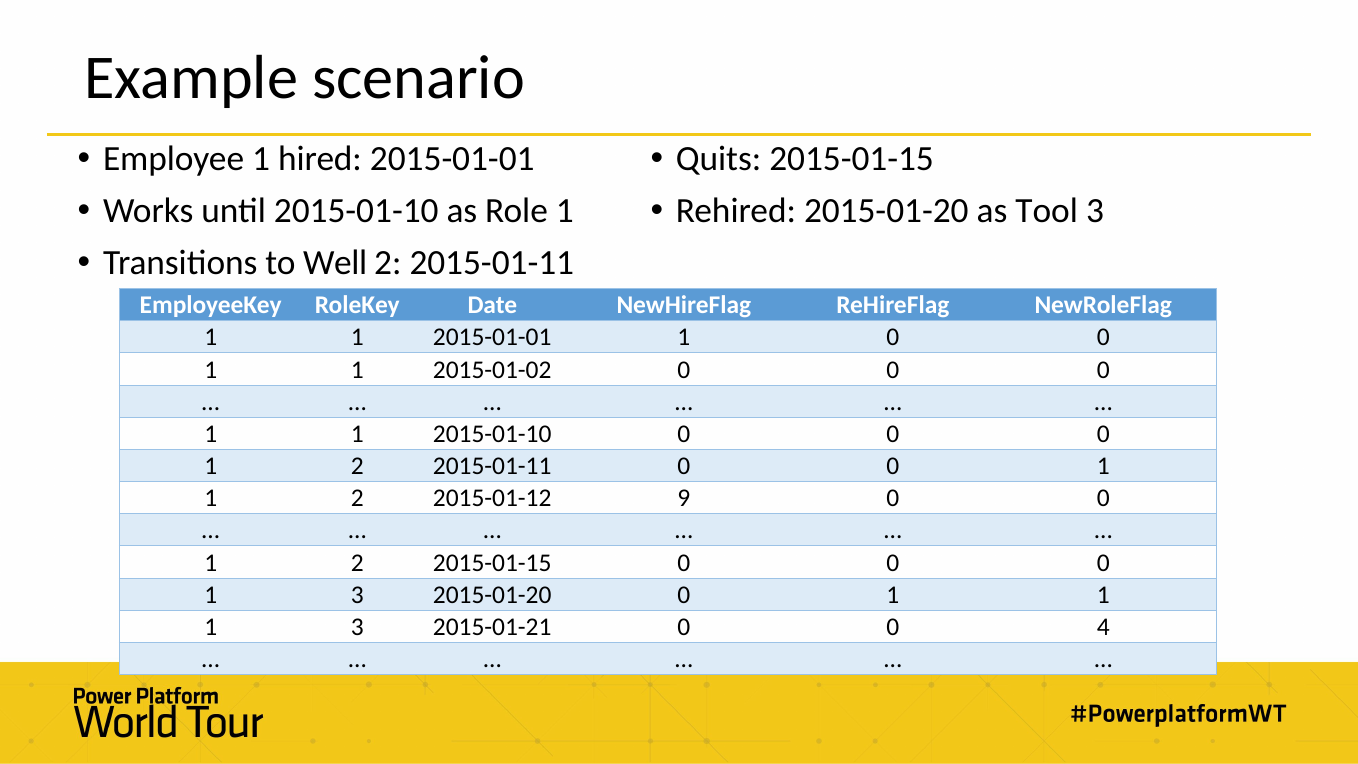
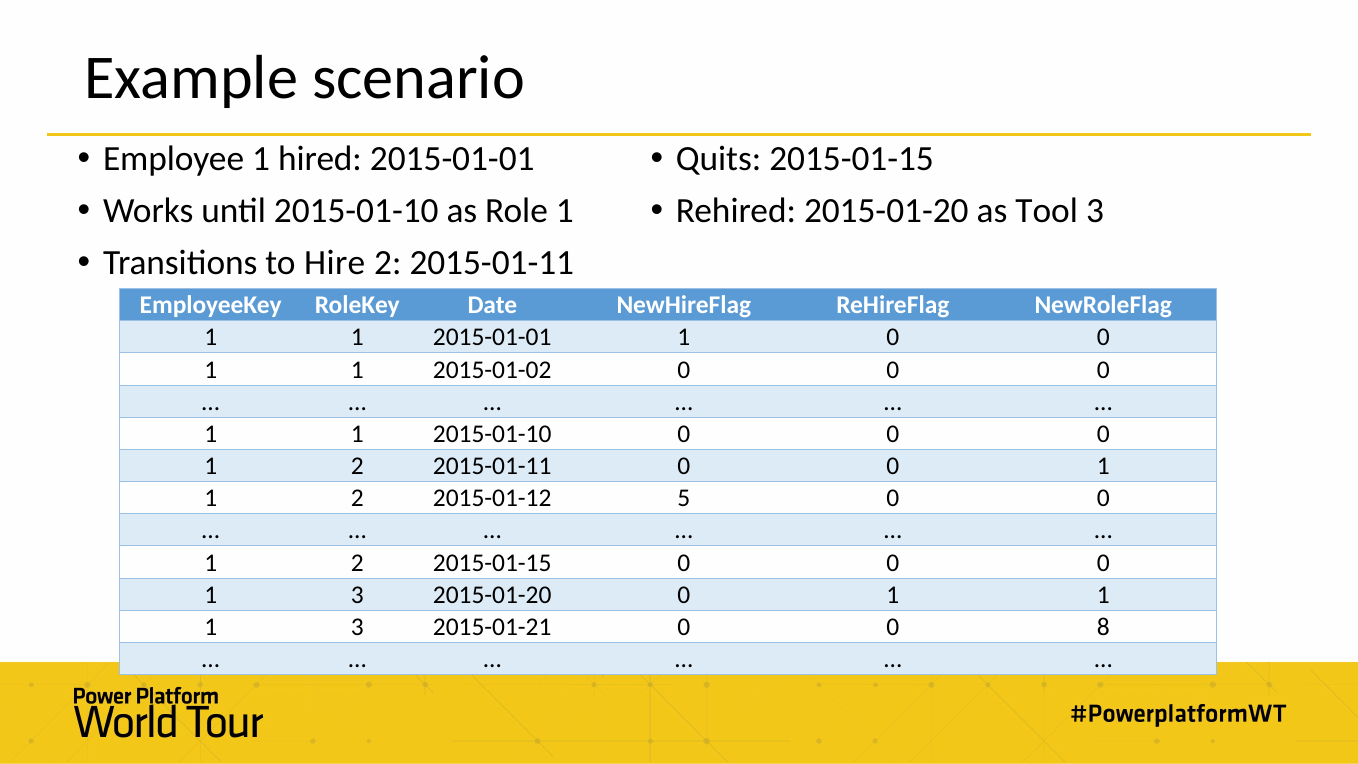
Well: Well -> Hire (335, 263)
9: 9 -> 5 (684, 498)
4: 4 -> 8 (1103, 627)
